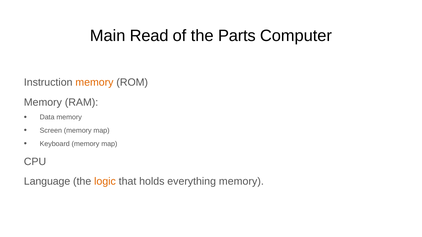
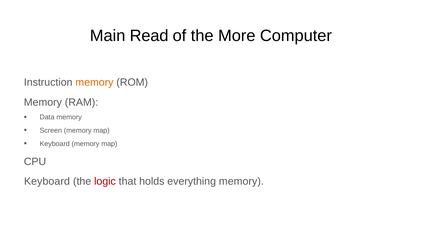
Parts: Parts -> More (237, 36)
Language: Language -> Keyboard (47, 182)
logic colour: orange -> red (105, 182)
